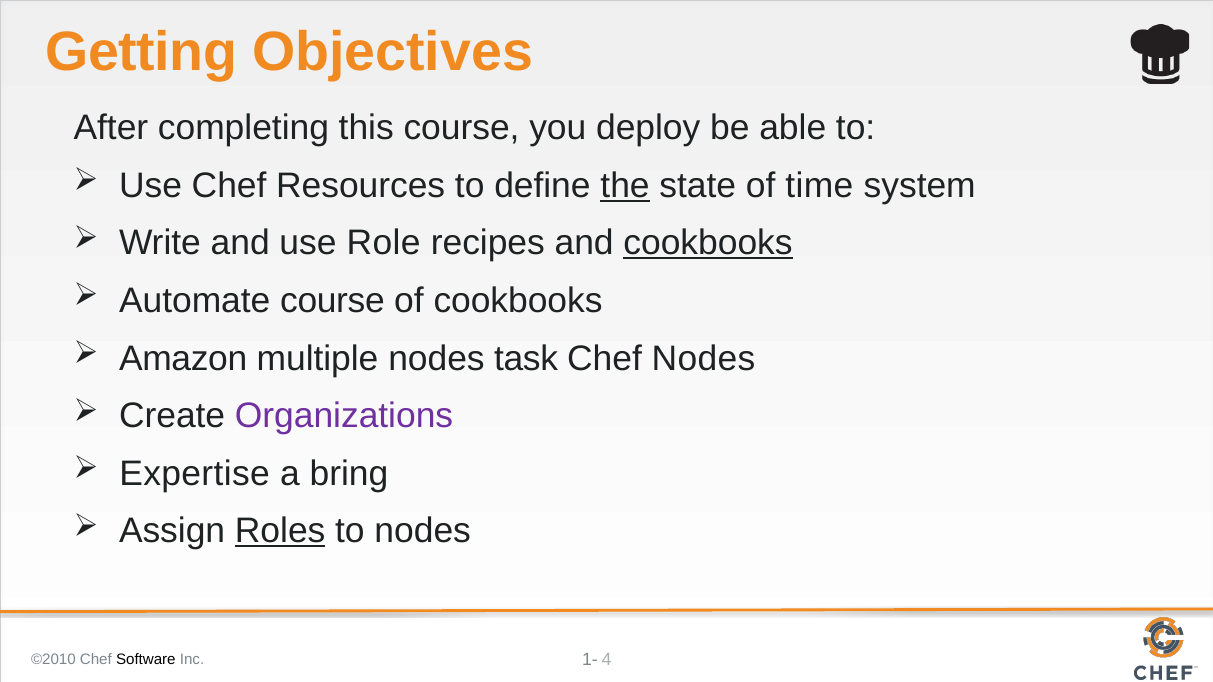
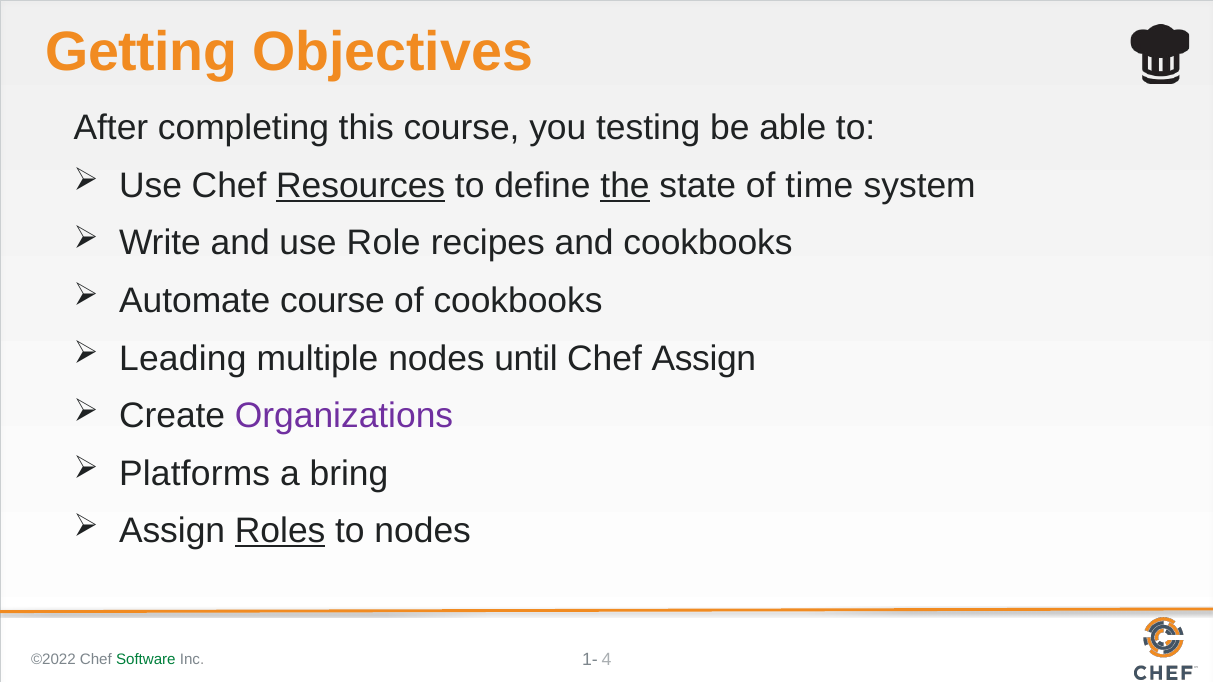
deploy: deploy -> testing (648, 128)
Resources underline: none -> present (361, 186)
cookbooks underline: present -> none (708, 243)
Amazon: Amazon -> Leading (183, 358)
task: task -> until (526, 358)
Chef Nodes: Nodes -> Assign (704, 358)
Expertise: Expertise -> Platforms (195, 474)
©2010: ©2010 -> ©2022 (53, 660)
Software colour: black -> green (146, 660)
